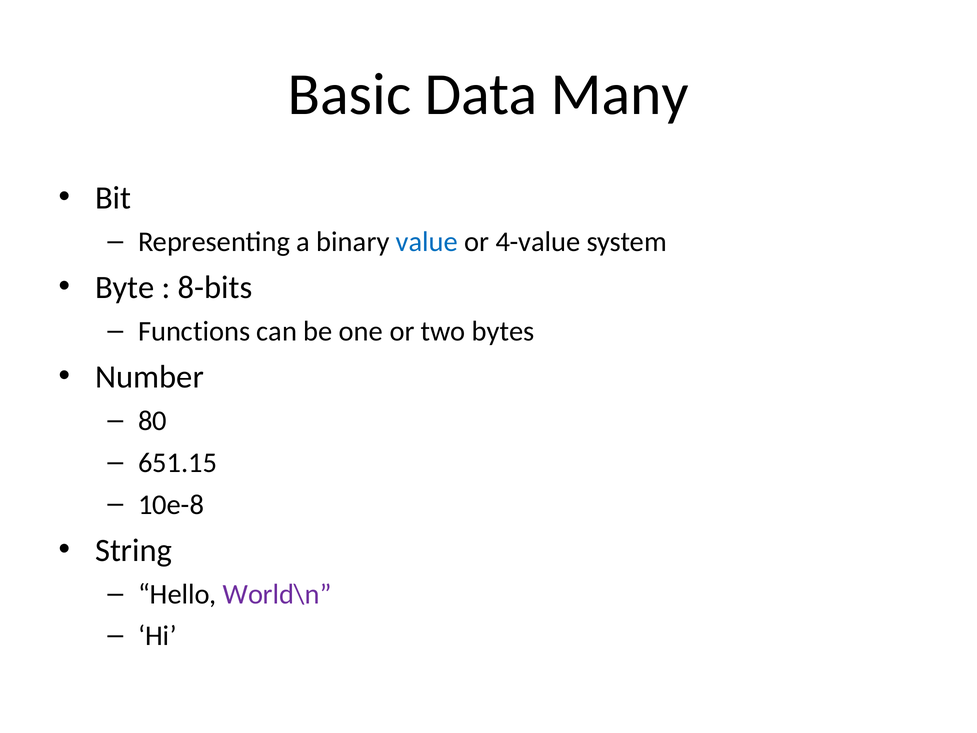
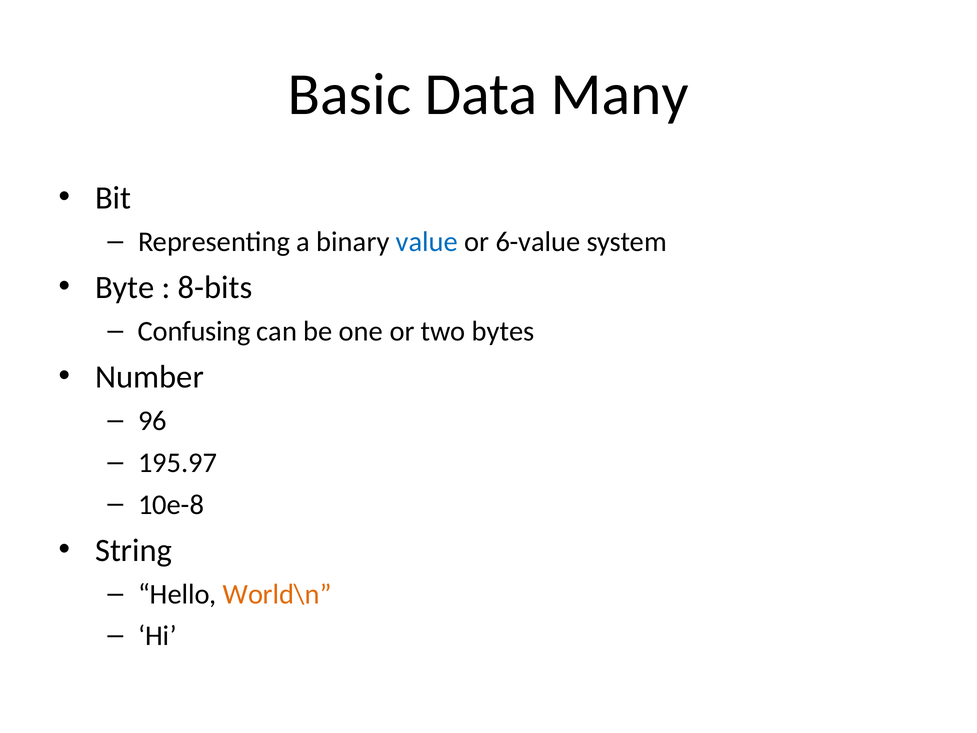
4-value: 4-value -> 6-value (538, 242)
Functions: Functions -> Confusing (194, 331)
80: 80 -> 96 (152, 421)
651.15: 651.15 -> 195.97 (178, 463)
World\n colour: purple -> orange (277, 594)
